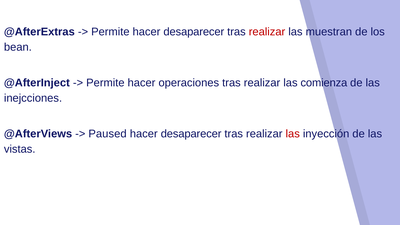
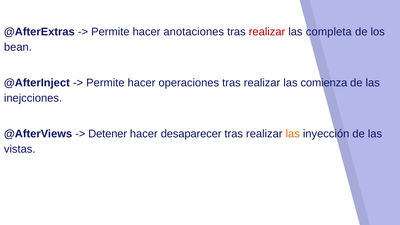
Permite hacer desaparecer: desaparecer -> anotaciones (194, 32)
muestran: muestran -> completa (329, 32)
Paused: Paused -> Detener (108, 134)
las colour: red -> orange (293, 134)
